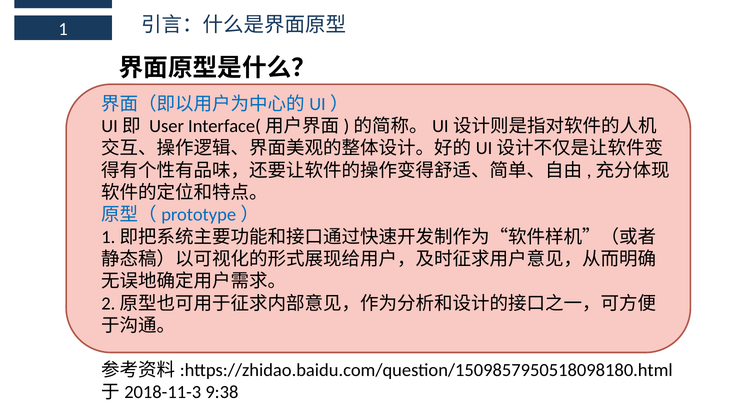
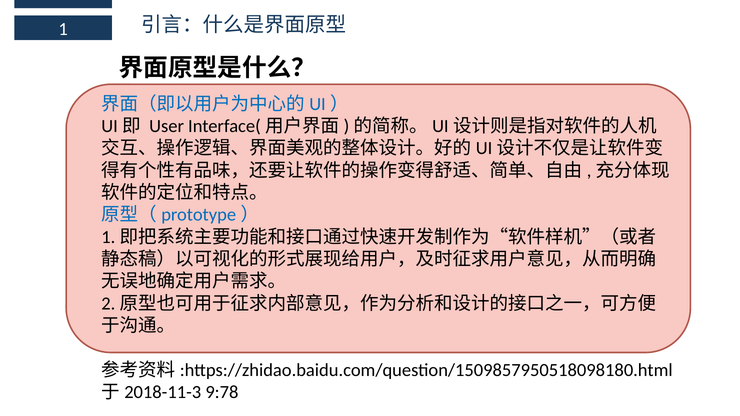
9:38: 9:38 -> 9:78 (222, 393)
